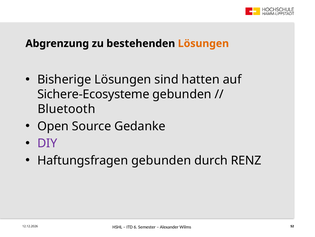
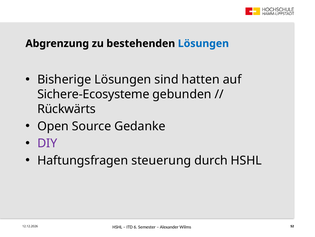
Lösungen colour: orange -> blue (203, 43)
Bluetooth: Bluetooth -> Rückwärts (67, 109)
Haftungsfragen gebunden: gebunden -> steuerung (161, 160)
durch RENZ: RENZ -> HSHL (246, 160)
